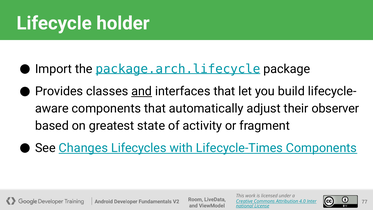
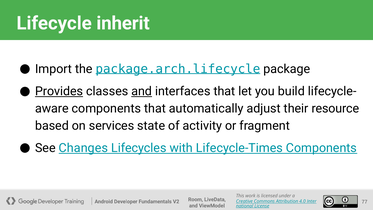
holder: holder -> inherit (123, 23)
Provides underline: none -> present (59, 91)
observer: observer -> resource (335, 108)
greatest: greatest -> services (112, 126)
